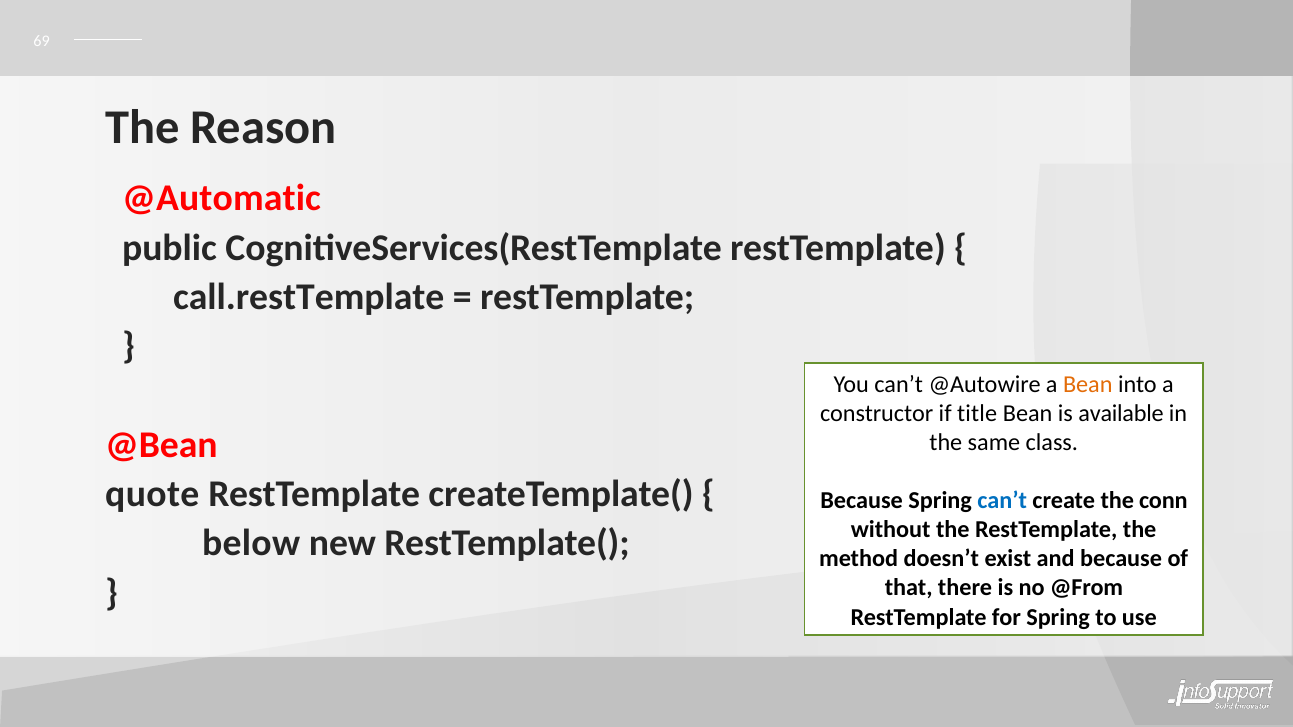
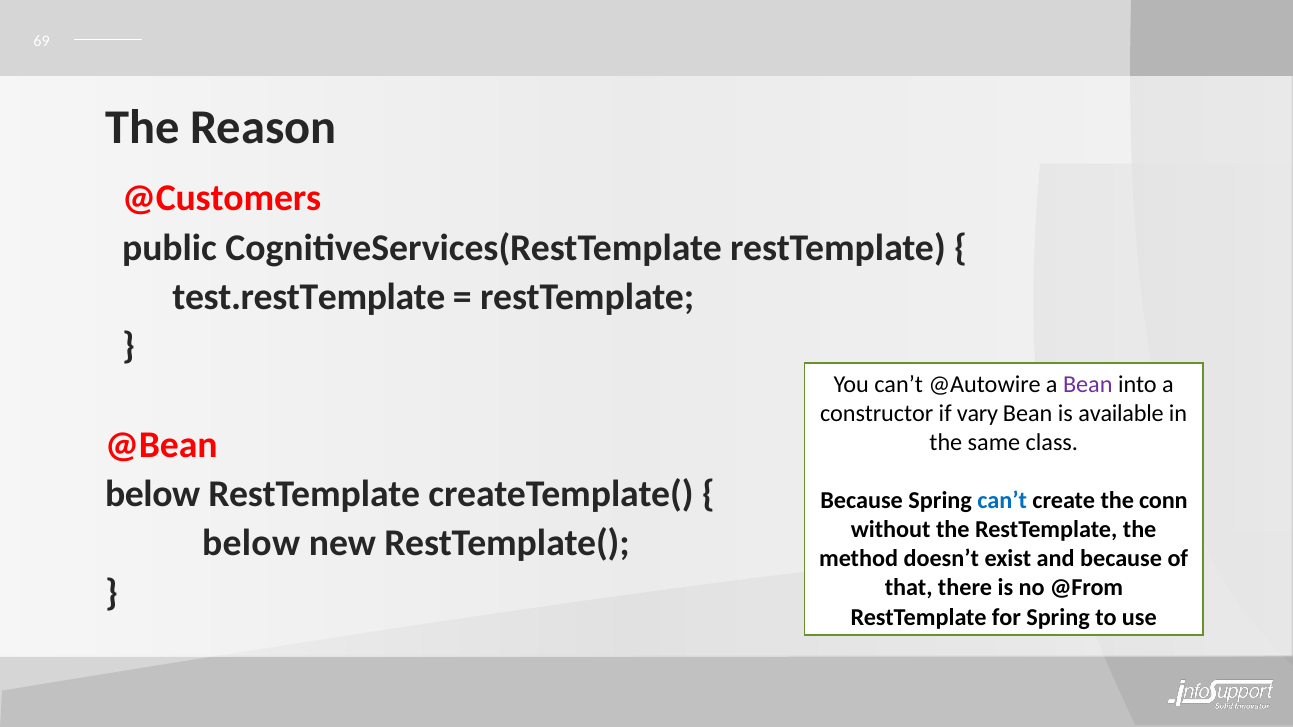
@Automatic: @Automatic -> @Customers (222, 198)
call.restTemplate: call.restTemplate -> test.restTemplate (309, 297)
Bean colour: orange -> purple (1088, 385)
title: title -> vary (977, 414)
quote: quote -> below (153, 494)
